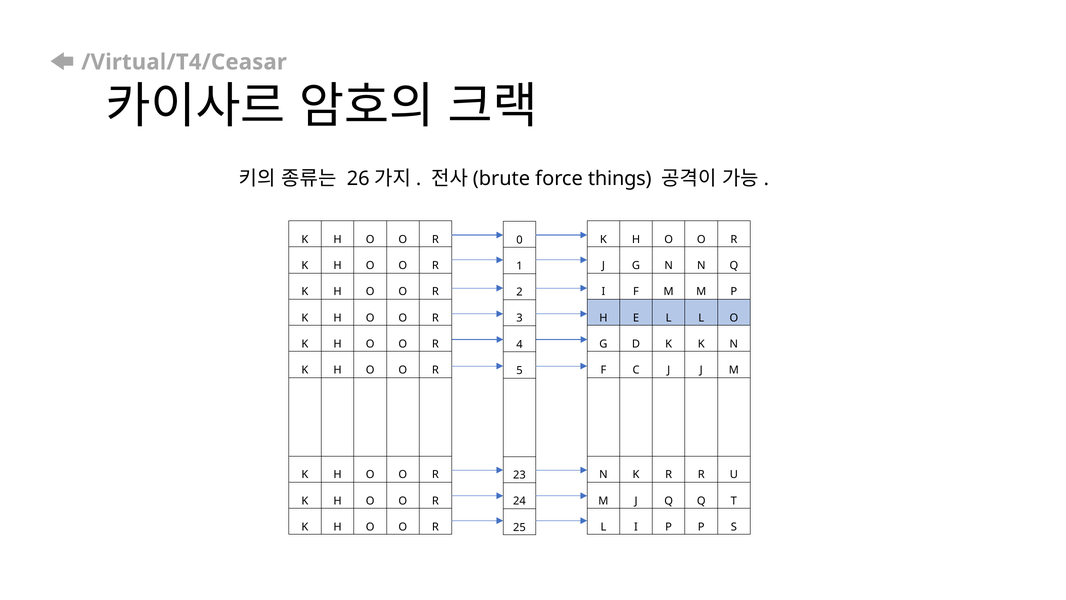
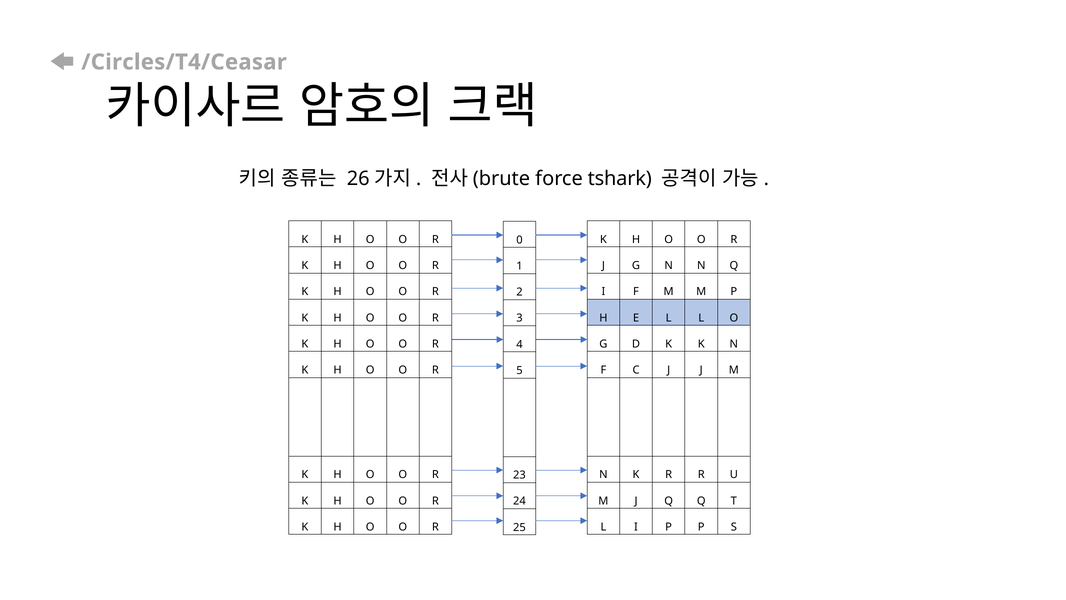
/Virtual/T4/Ceasar: /Virtual/T4/Ceasar -> /Circles/T4/Ceasar (184, 62)
things: things -> tshark (620, 178)
